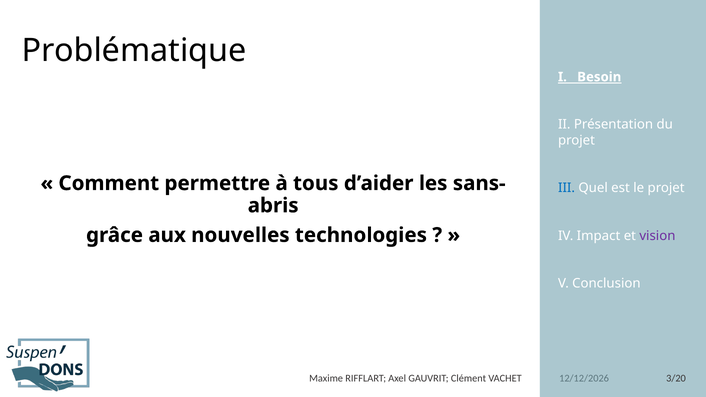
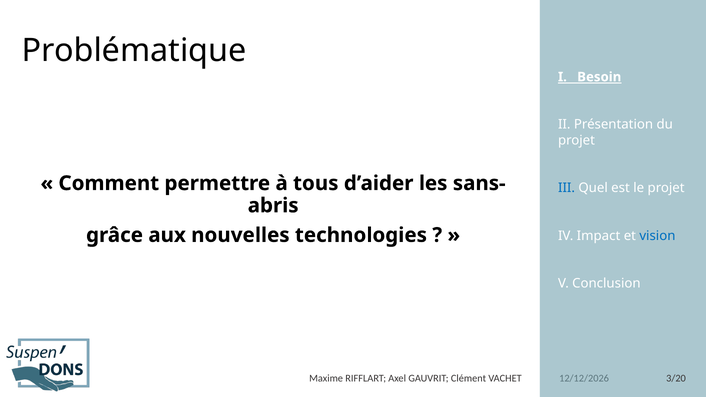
vision colour: purple -> blue (657, 236)
